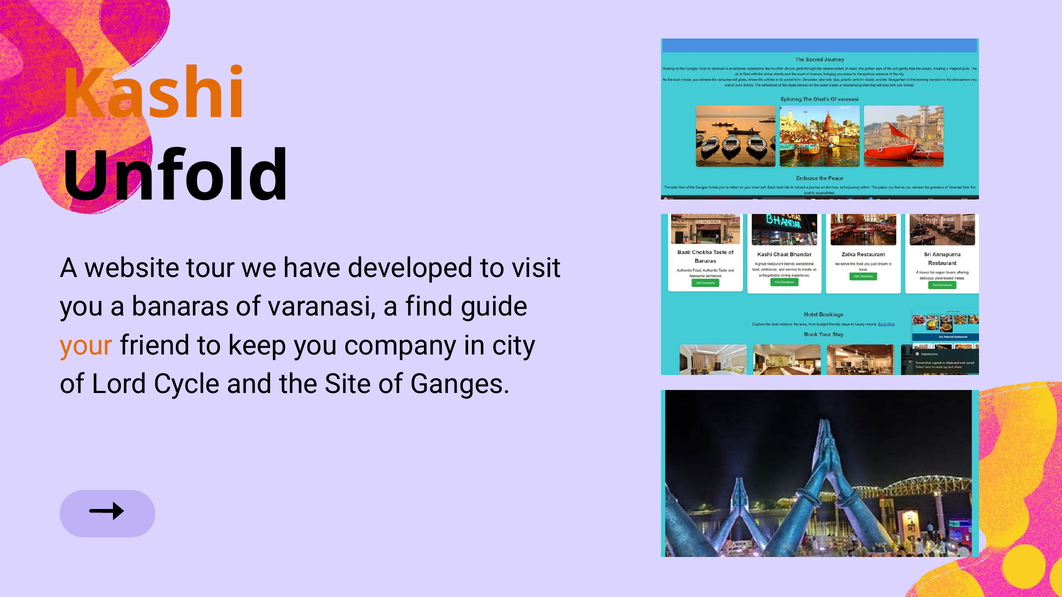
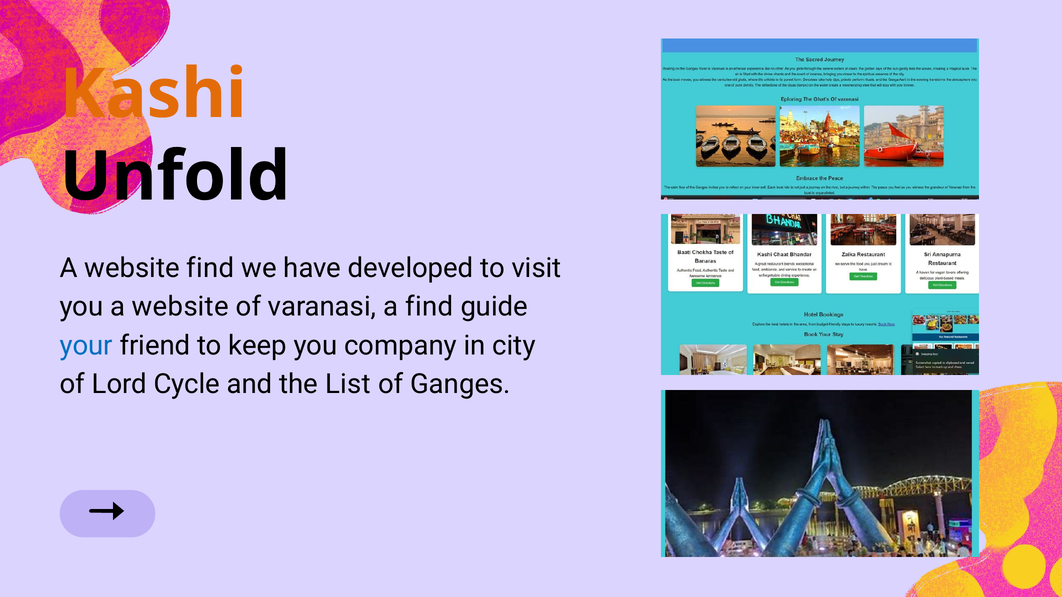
website tour: tour -> find (210, 269)
you a banaras: banaras -> website (180, 307)
your colour: orange -> blue (86, 346)
Site: Site -> List (348, 384)
